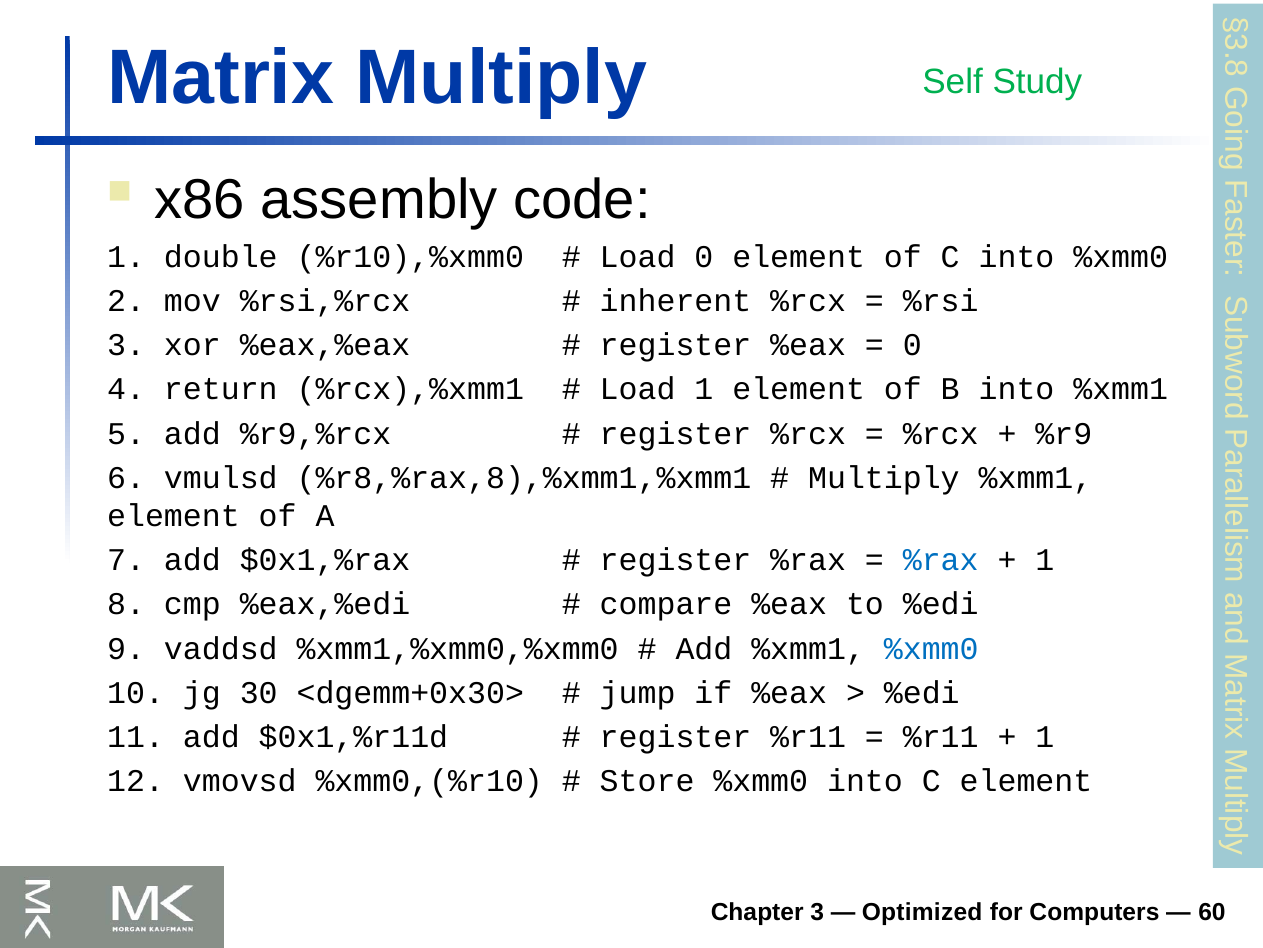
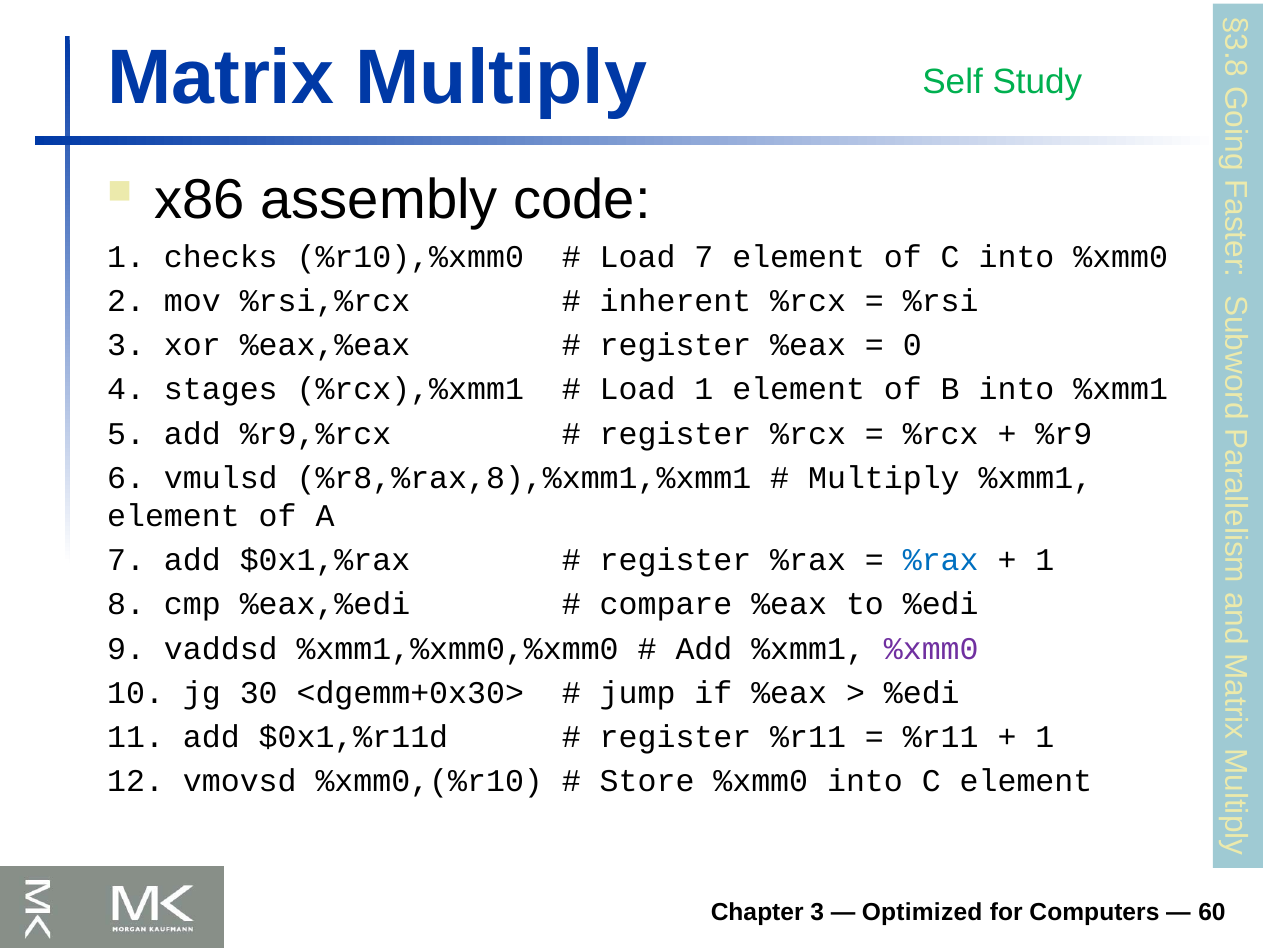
double: double -> checks (221, 257)
Load 0: 0 -> 7 (704, 257)
return: return -> stages (221, 389)
%xmm0 colour: blue -> purple (931, 648)
